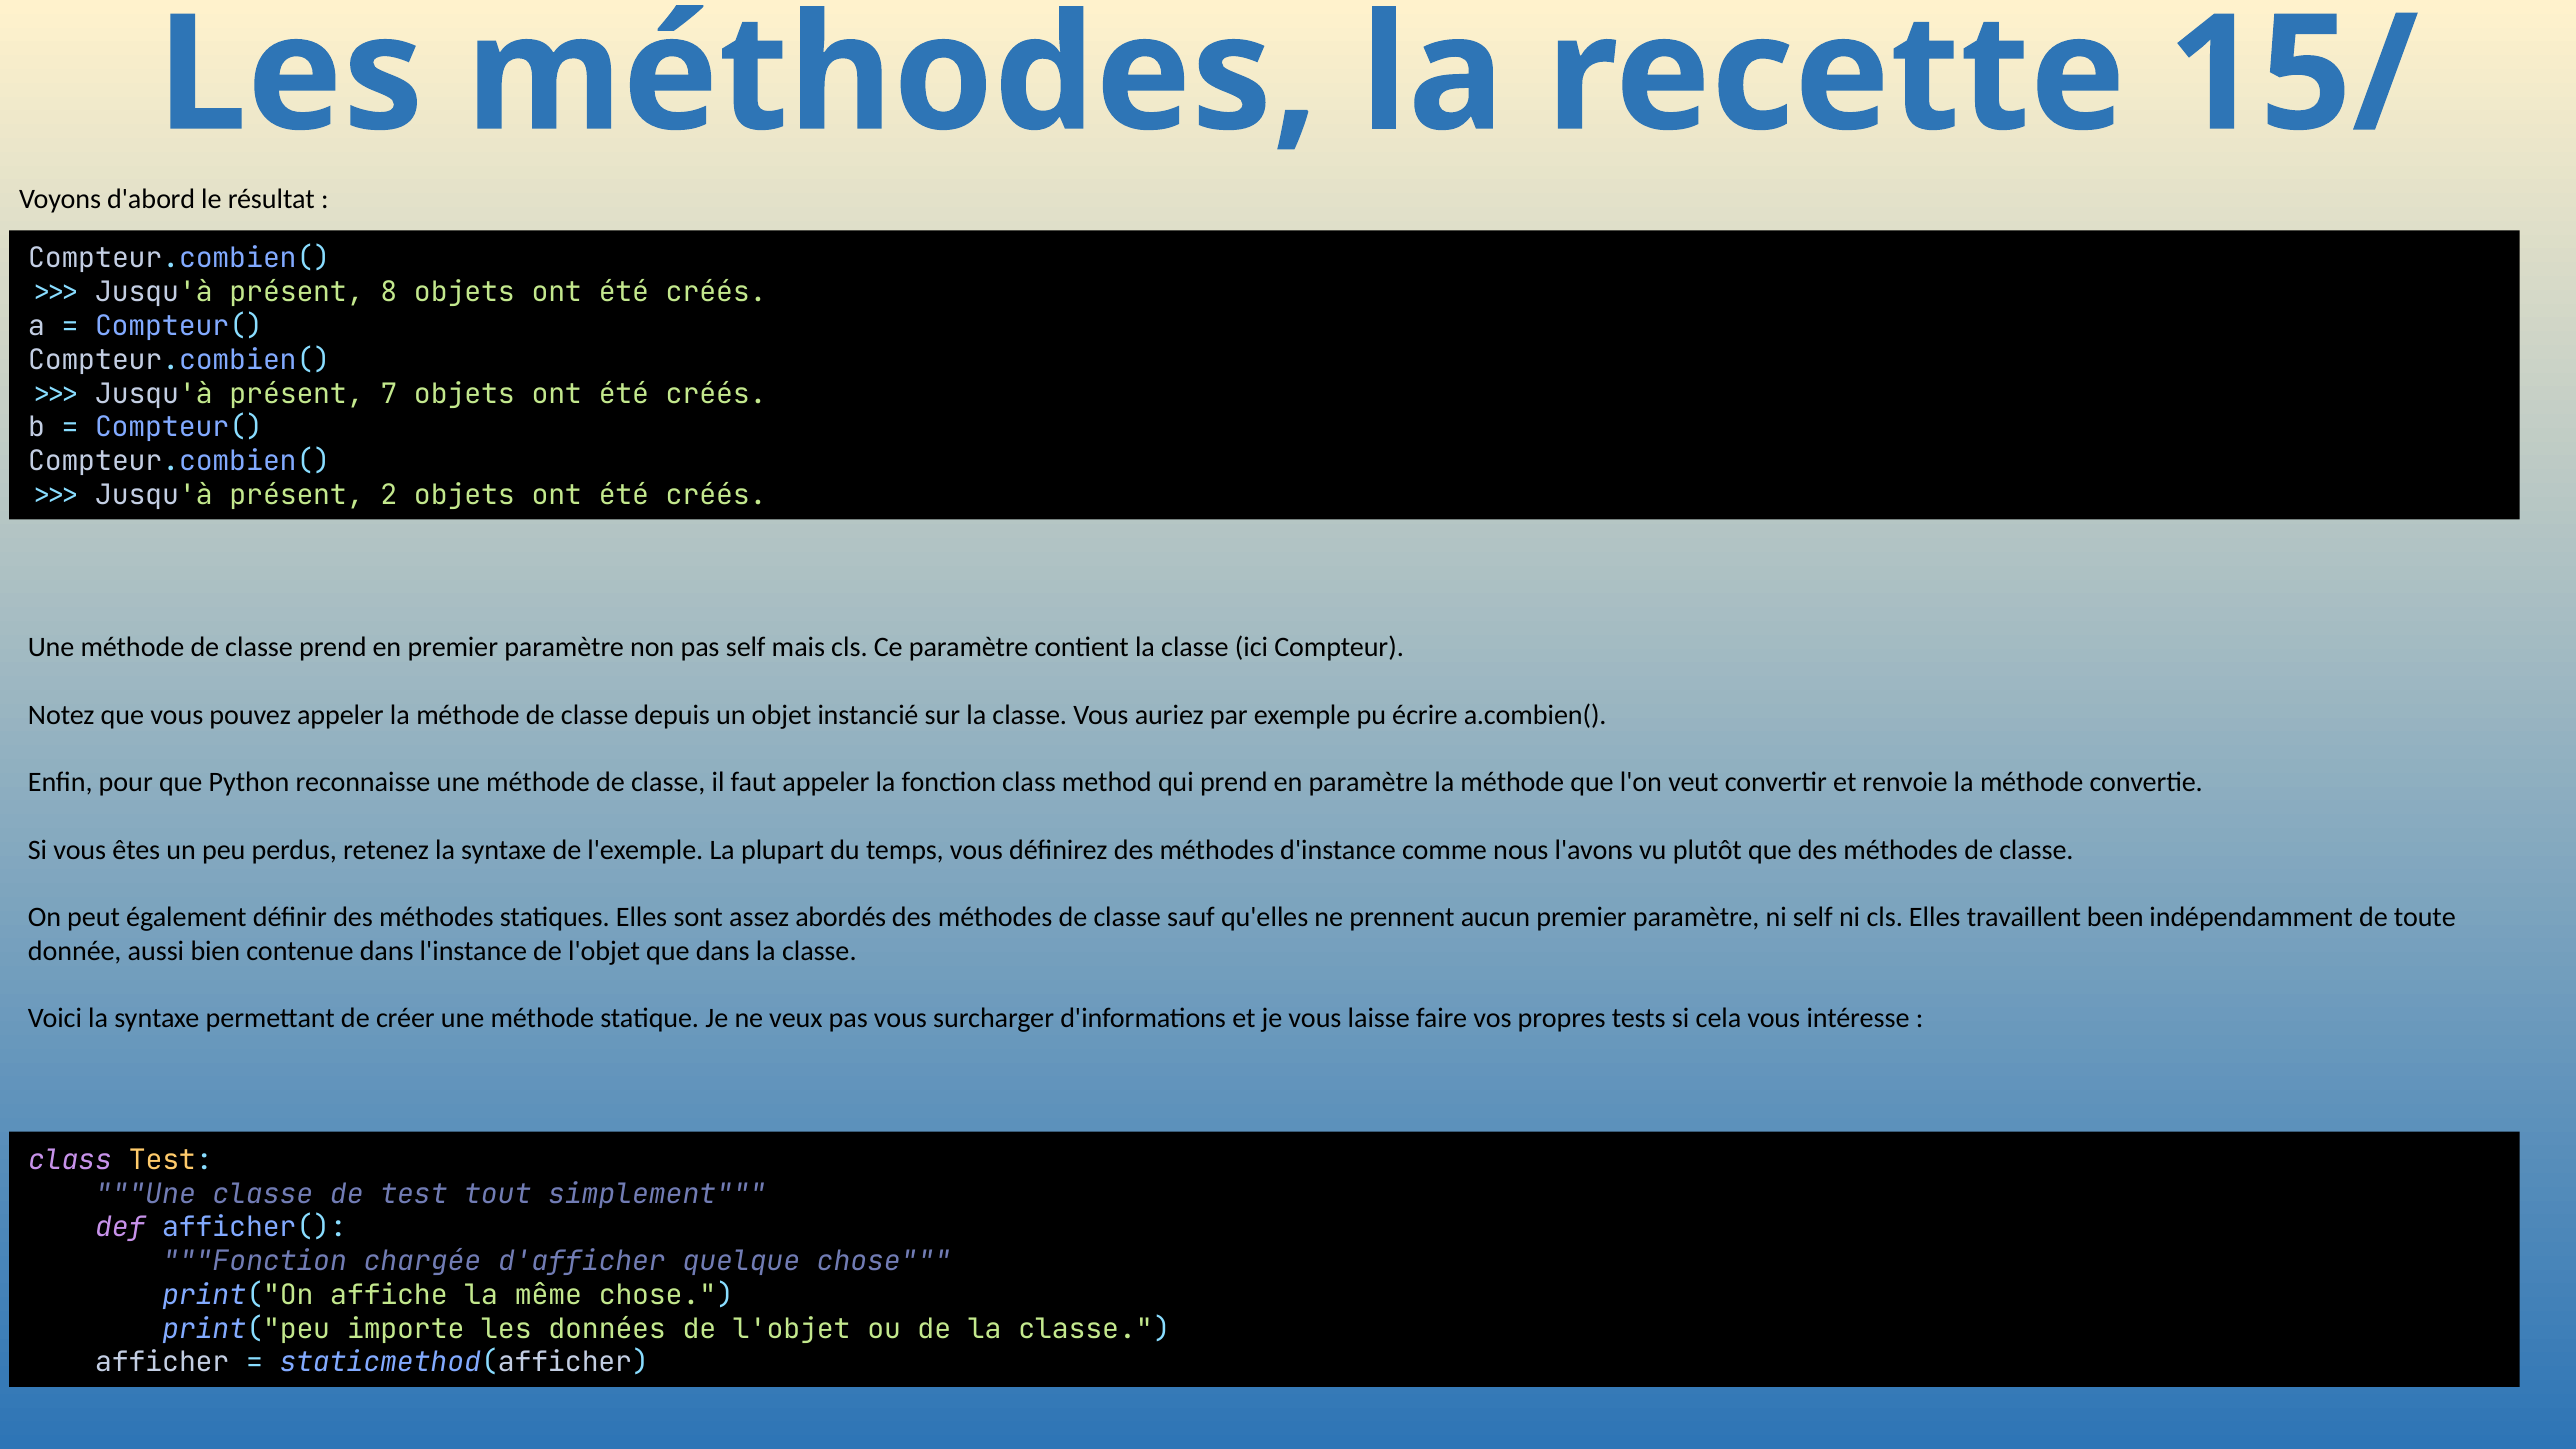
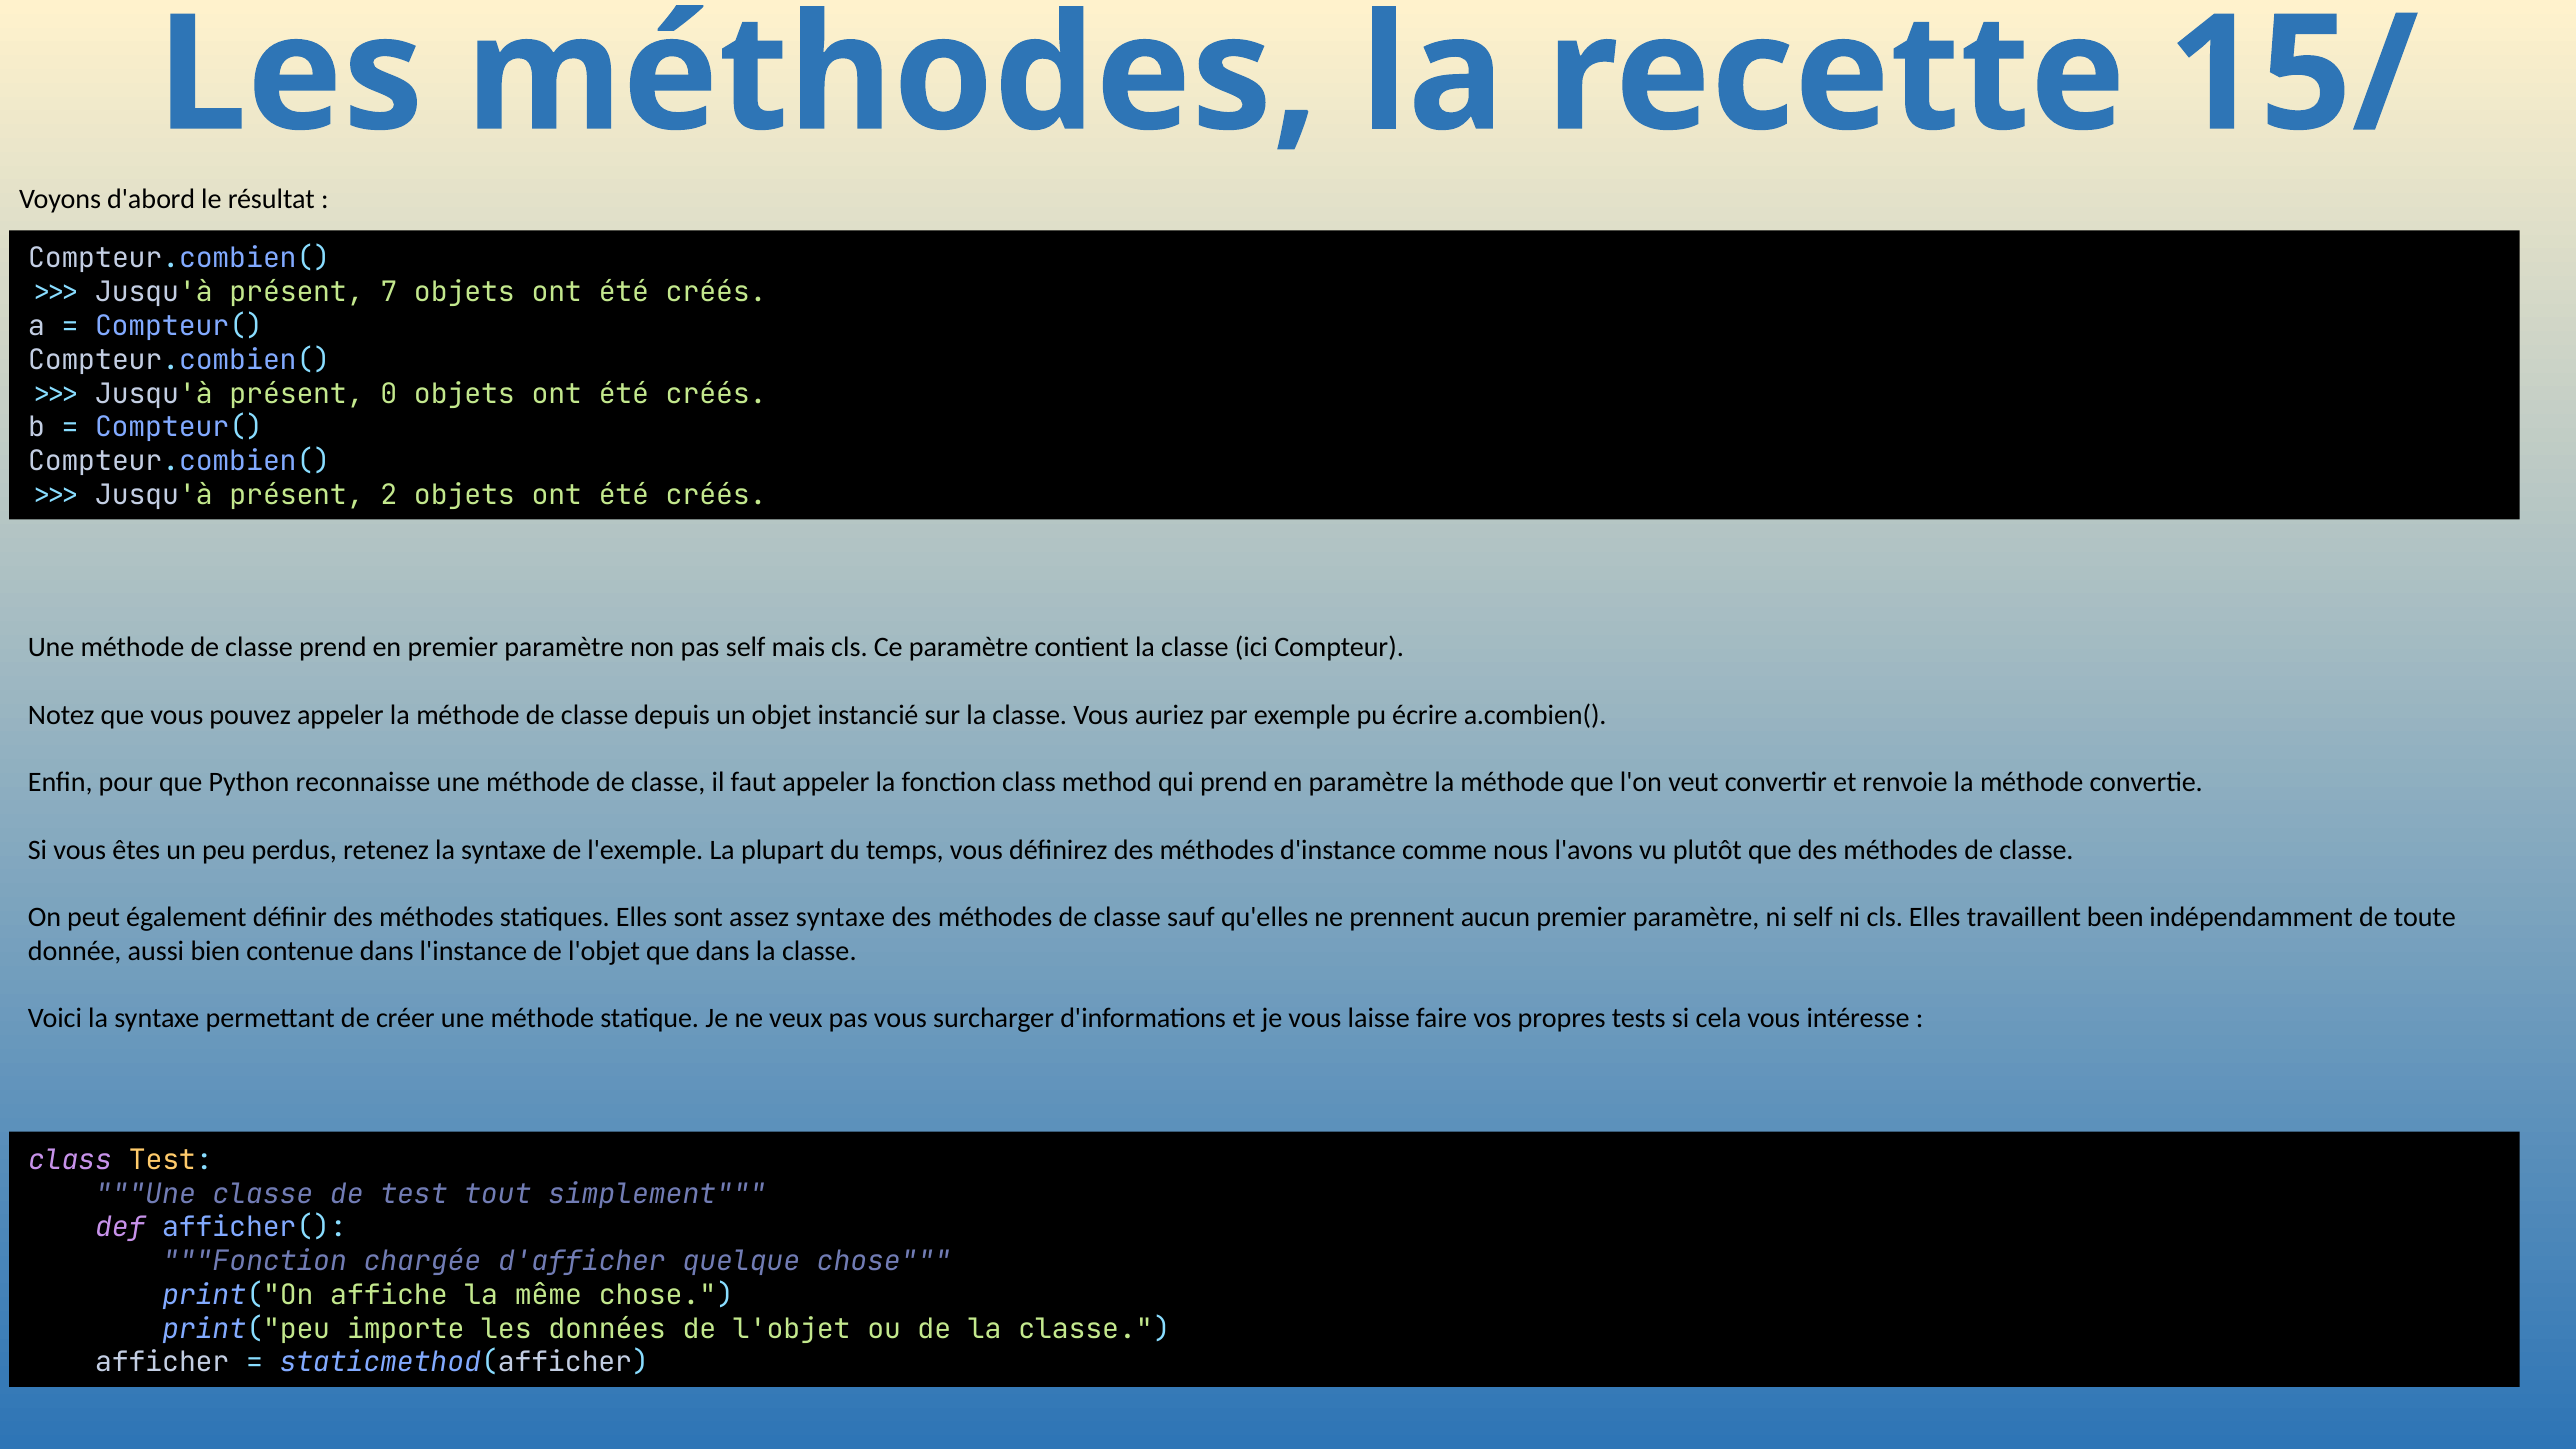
8: 8 -> 7 (389, 292)
7: 7 -> 0 (389, 394)
assez abordés: abordés -> syntaxe (840, 917)
